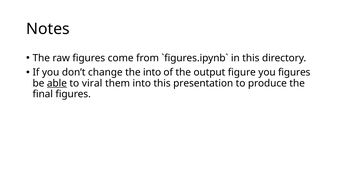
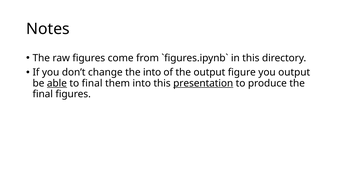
you figures: figures -> output (294, 72)
to viral: viral -> final (92, 83)
presentation underline: none -> present (203, 83)
